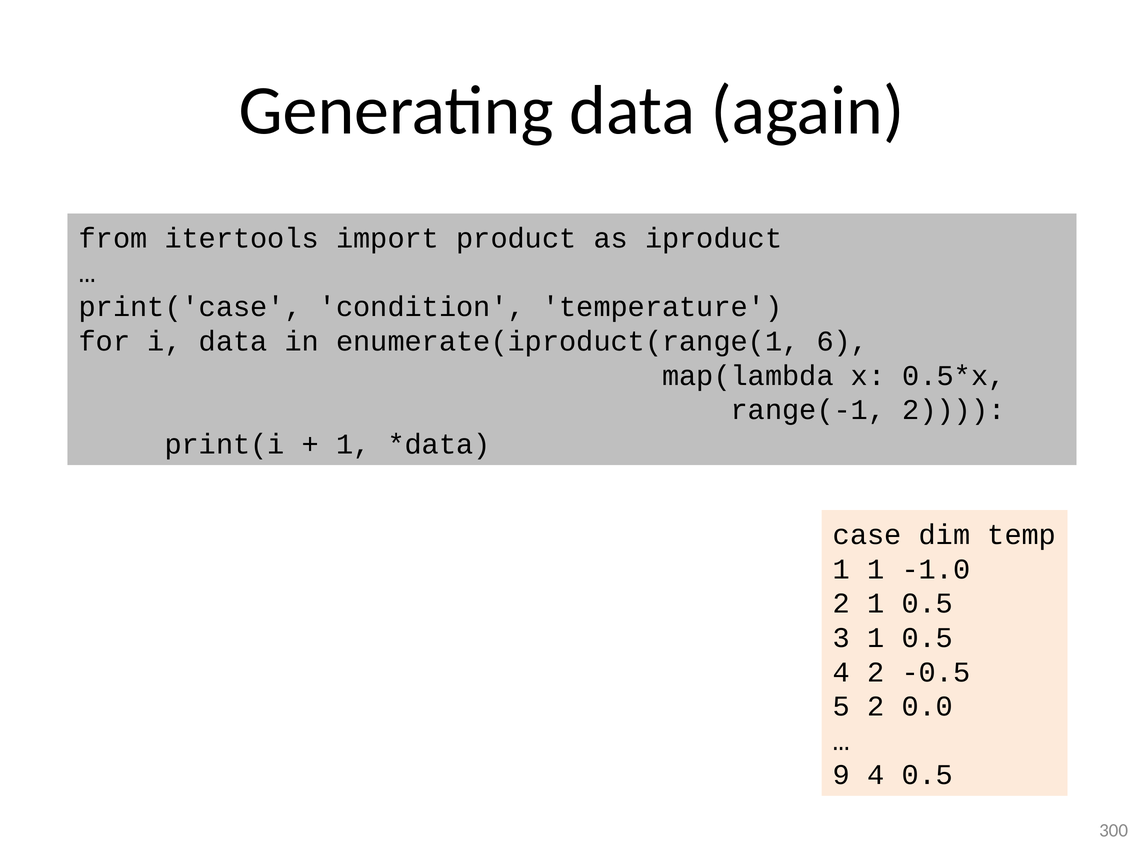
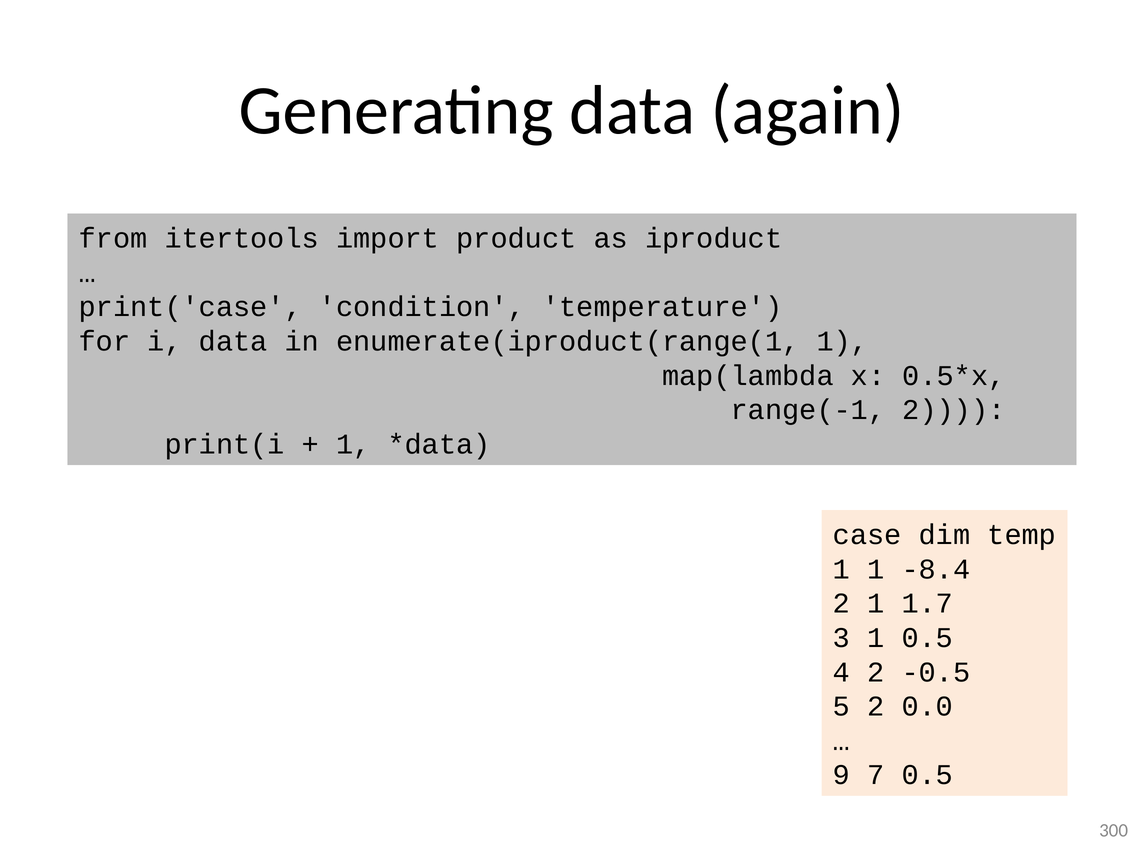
enumerate(iproduct(range(1 6: 6 -> 1 (842, 341)
-1.0: -1.0 -> -8.4 (936, 569)
2 1 0.5: 0.5 -> 1.7 (927, 603)
9 4: 4 -> 7 (876, 775)
